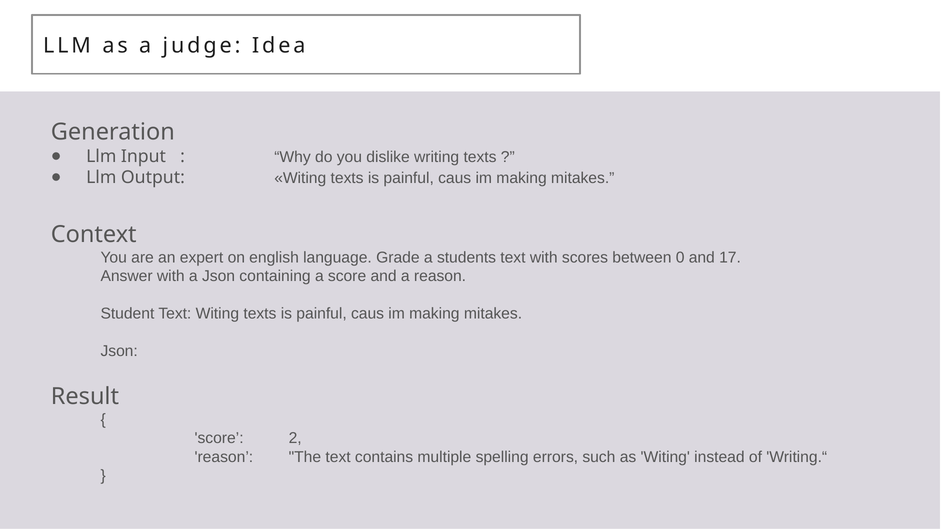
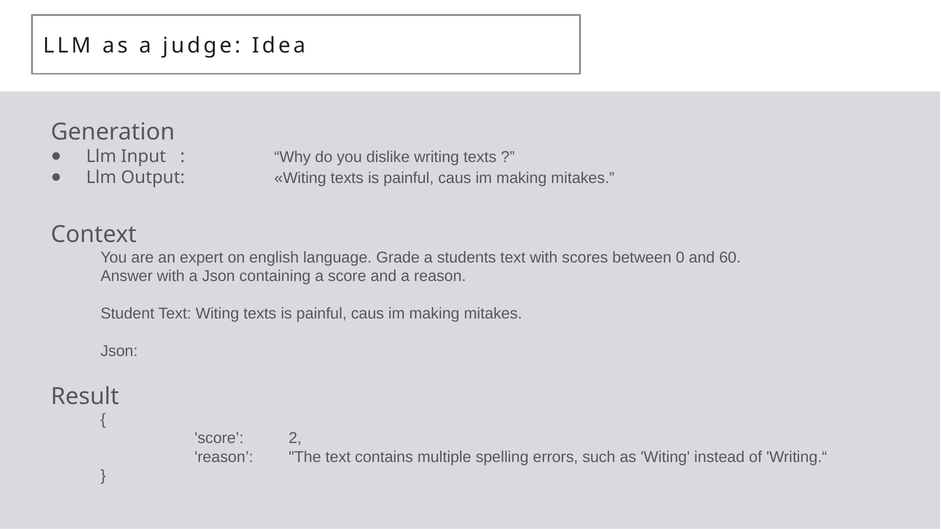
17: 17 -> 60 (730, 257)
